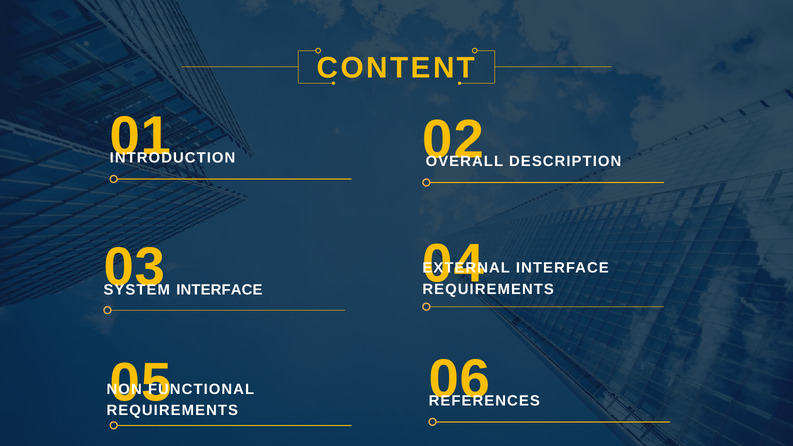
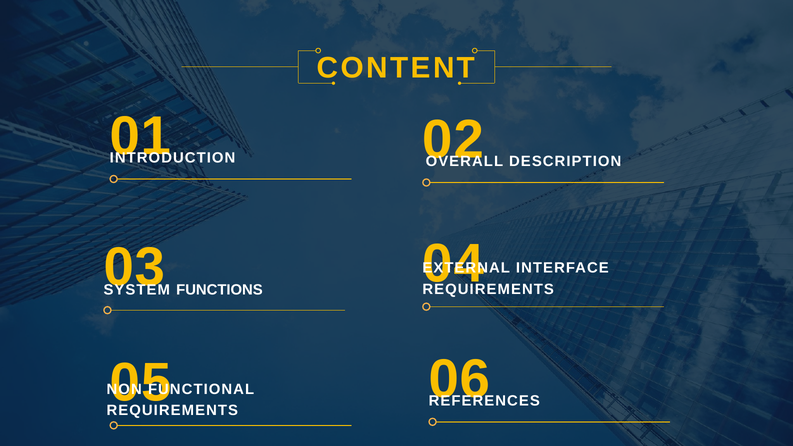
INTERFACE: INTERFACE -> FUNCTIONS (219, 290)
